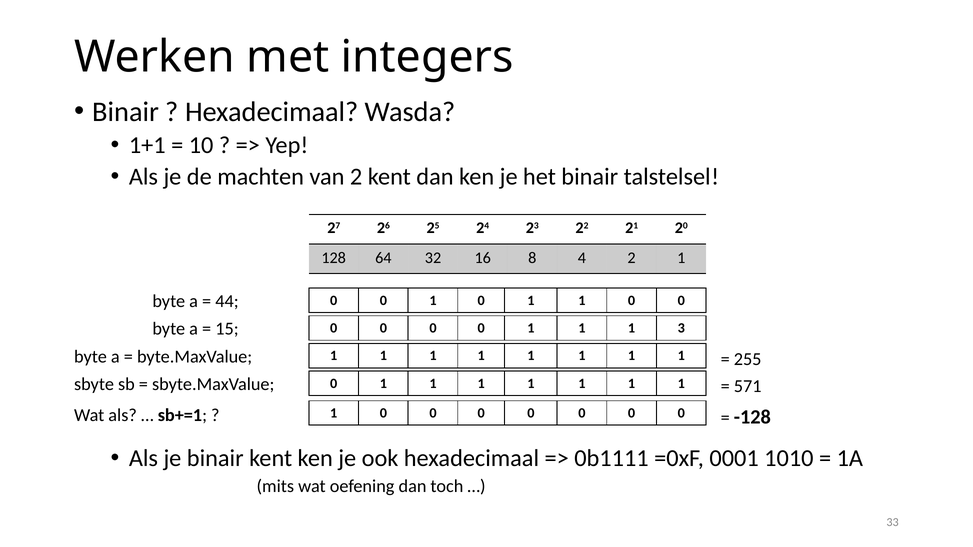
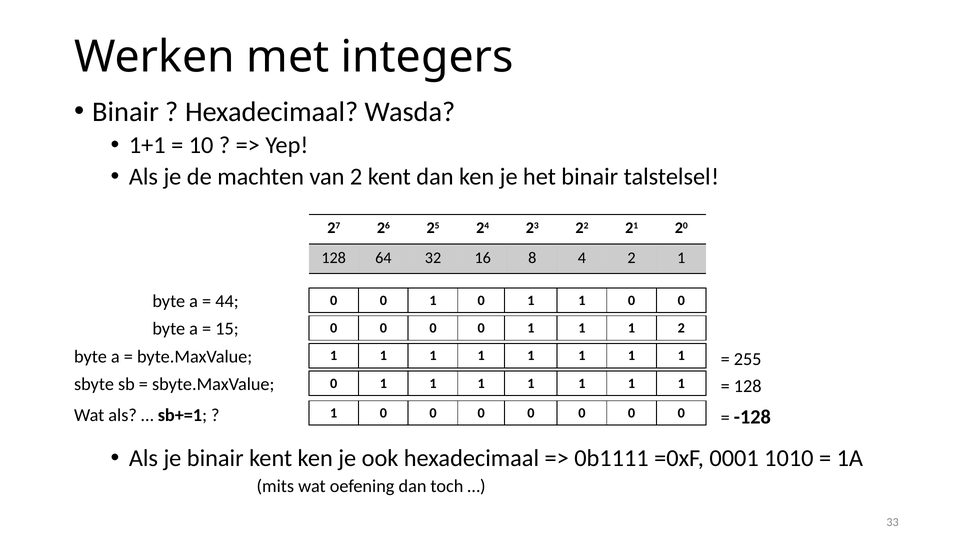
1 3: 3 -> 2 (681, 328)
571: 571 -> 128 (748, 386)
